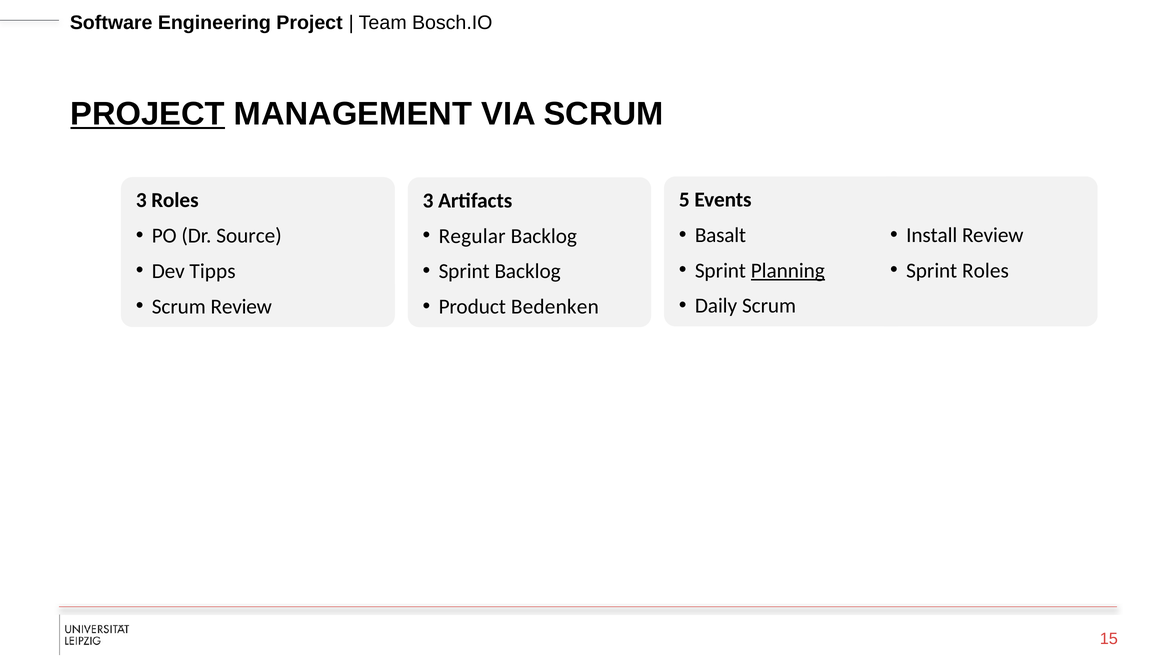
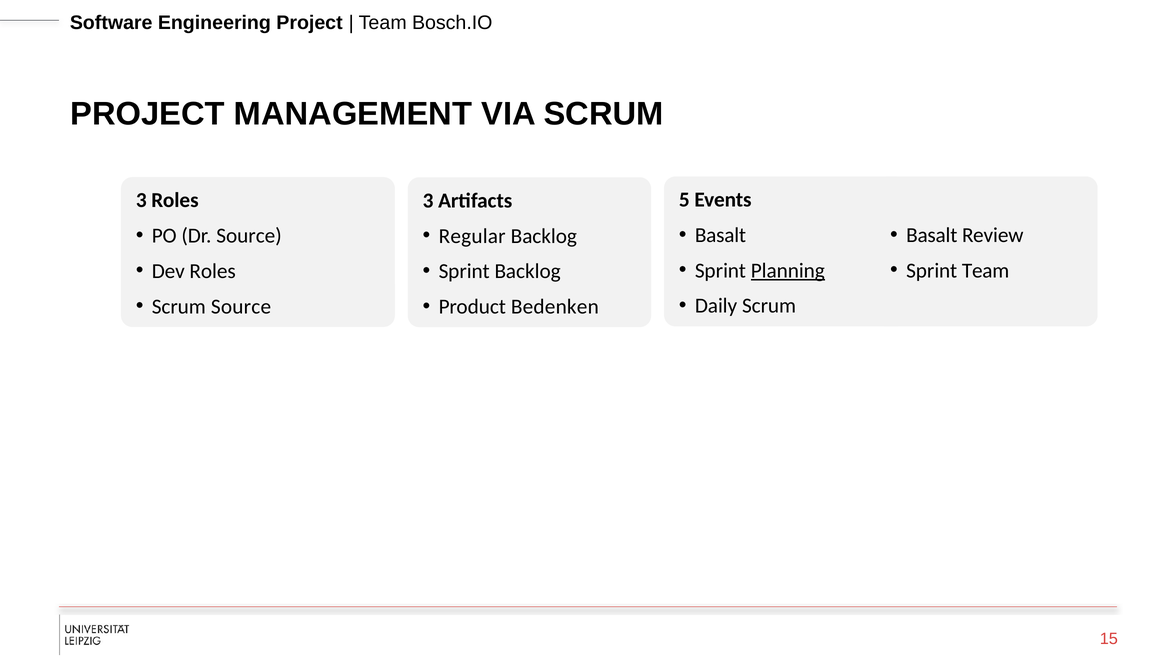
PROJECT underline: present -> none (148, 114)
Install: Install -> Basalt (932, 235)
Sprint Roles: Roles -> Team (986, 270)
Dev Tipps: Tipps -> Roles (213, 271)
Scrum Review: Review -> Source (241, 306)
